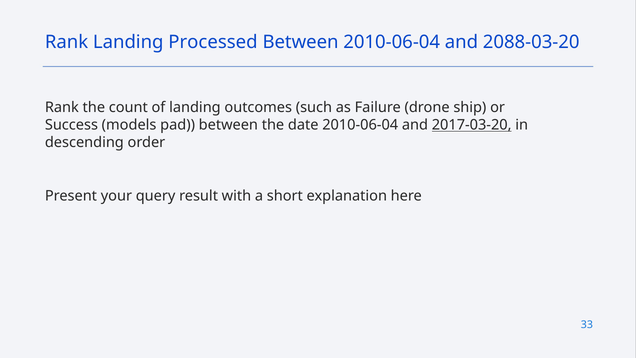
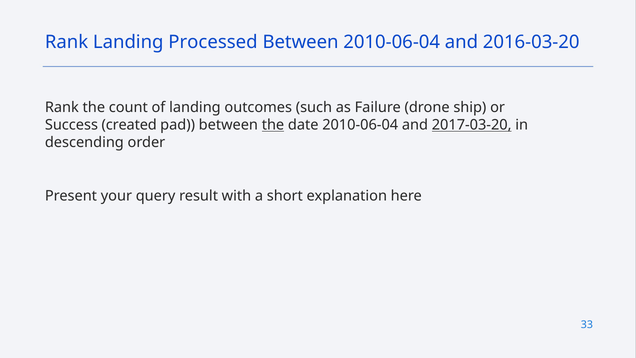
2088-03-20: 2088-03-20 -> 2016-03-20 (531, 42)
models: models -> created (129, 125)
the underline: none -> present (273, 125)
